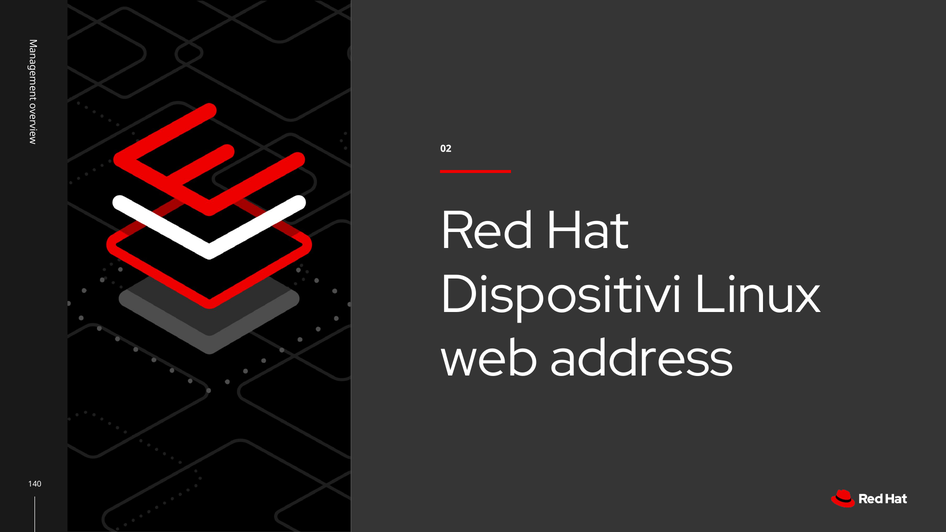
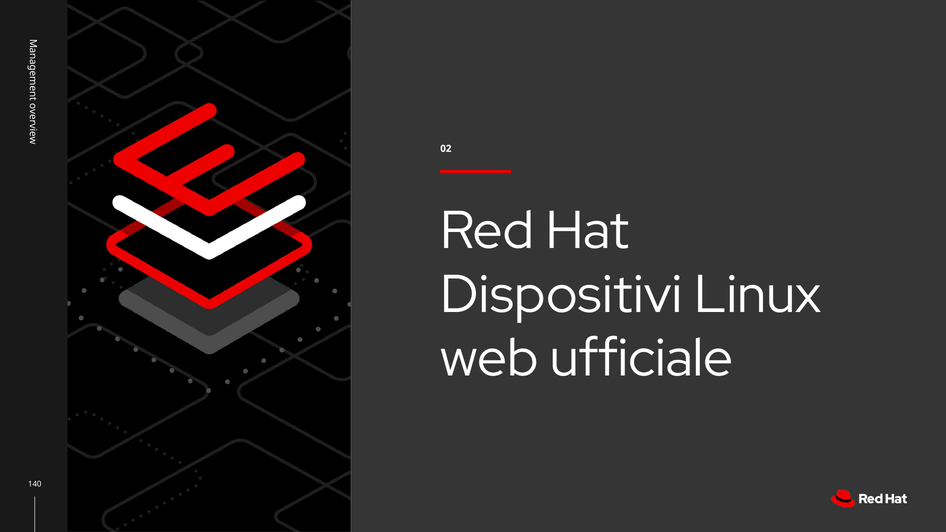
address: address -> ufficiale (642, 358)
